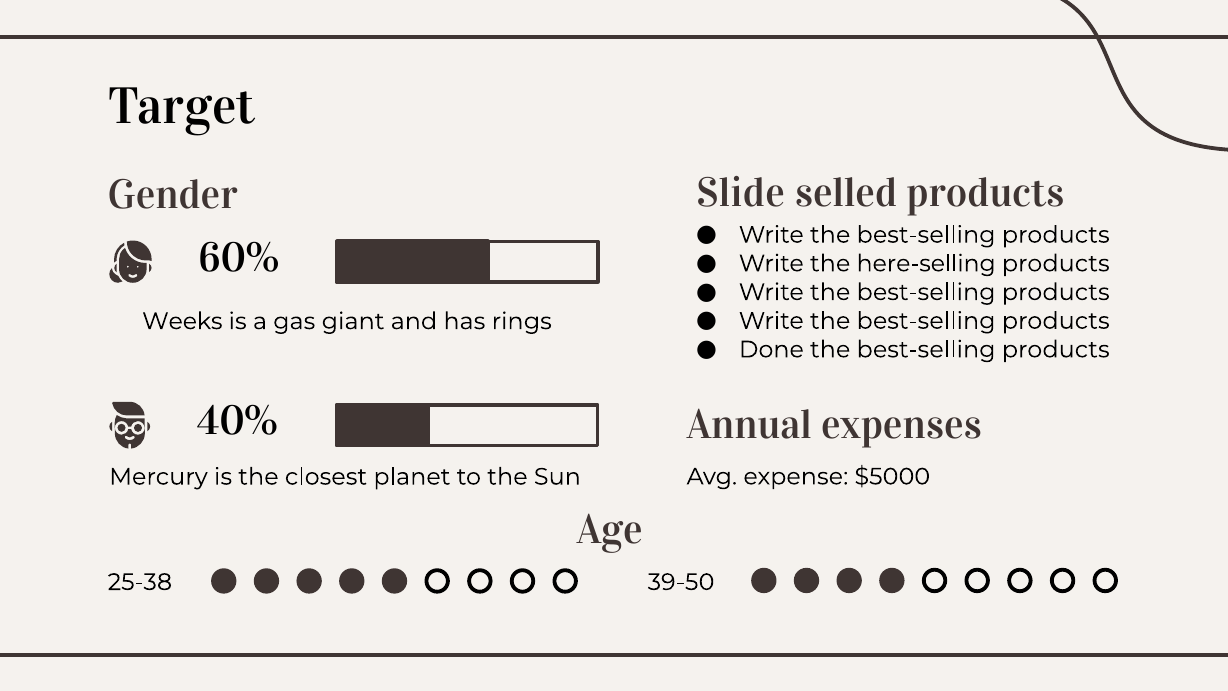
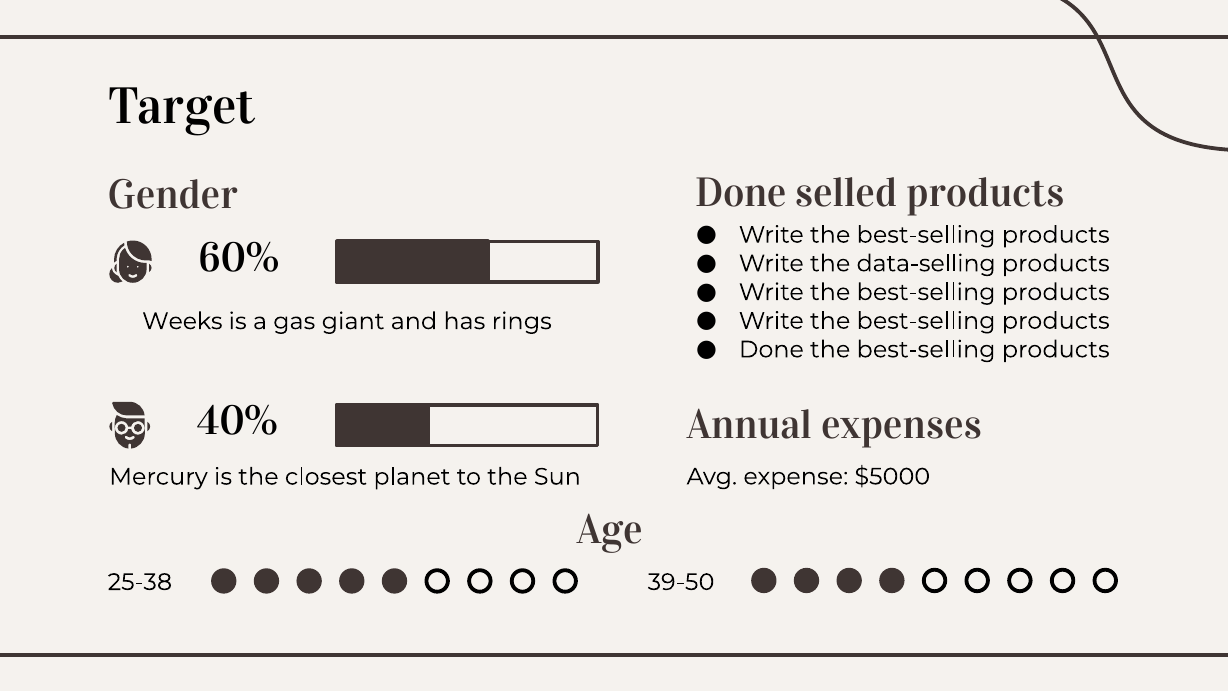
Gender Slide: Slide -> Done (741, 193)
here-selling: here-selling -> data-selling (926, 263)
